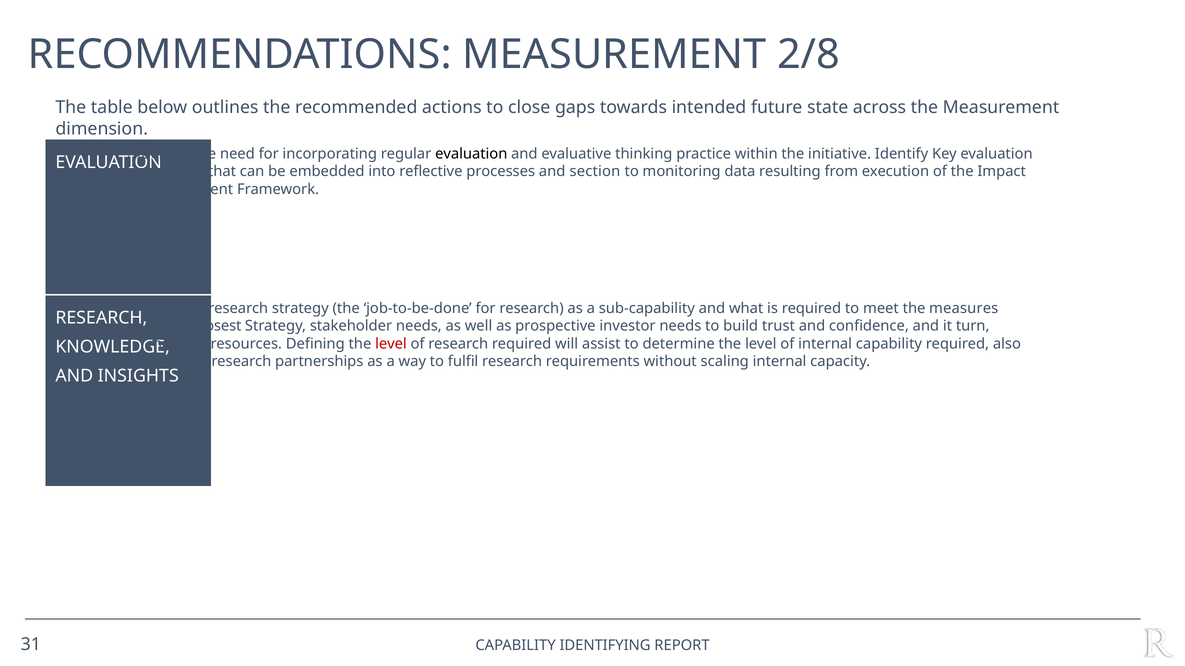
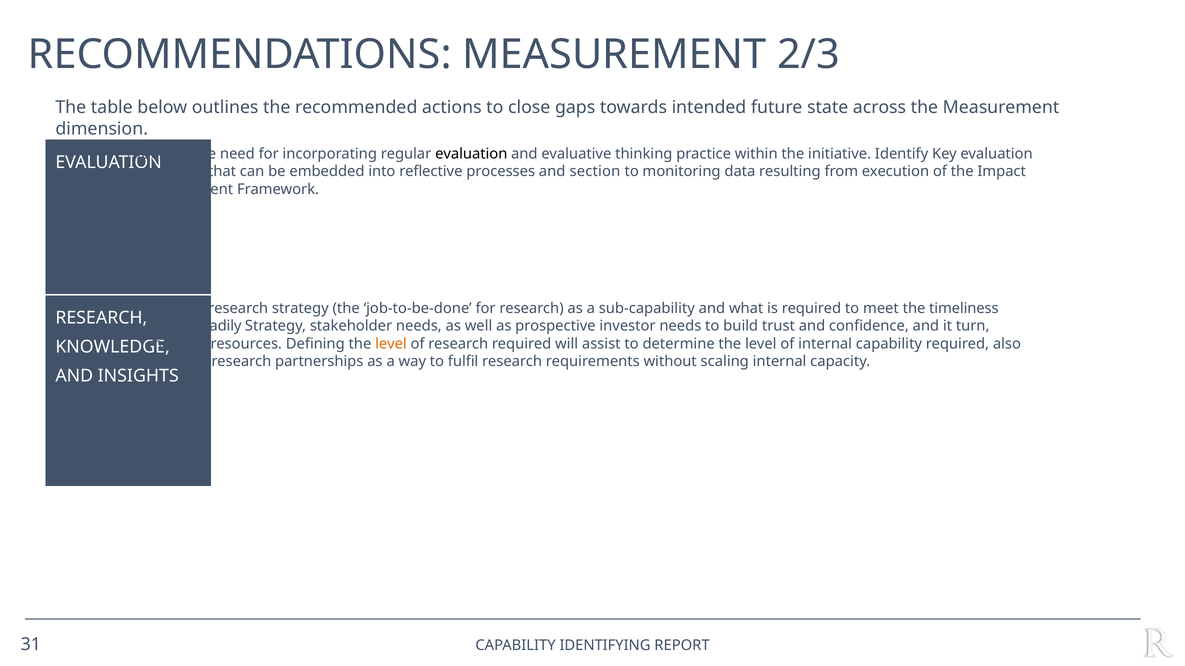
2/8: 2/8 -> 2/3 (809, 55)
measures: measures -> timeliness (964, 308)
Closest: Closest -> Readily (217, 326)
level colour: red -> orange (391, 344)
